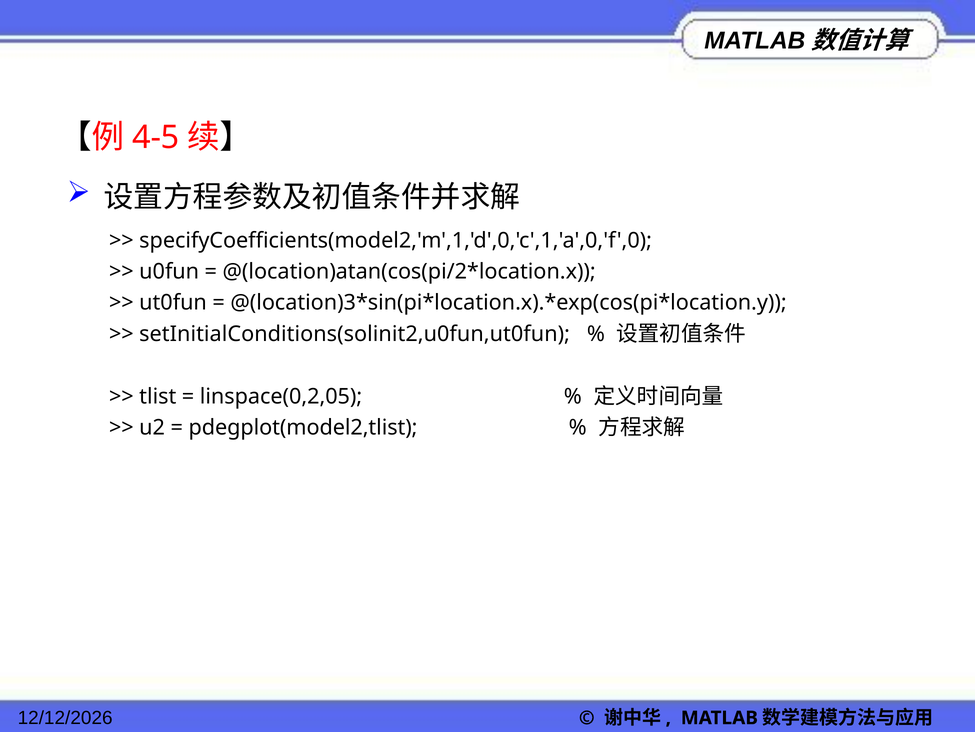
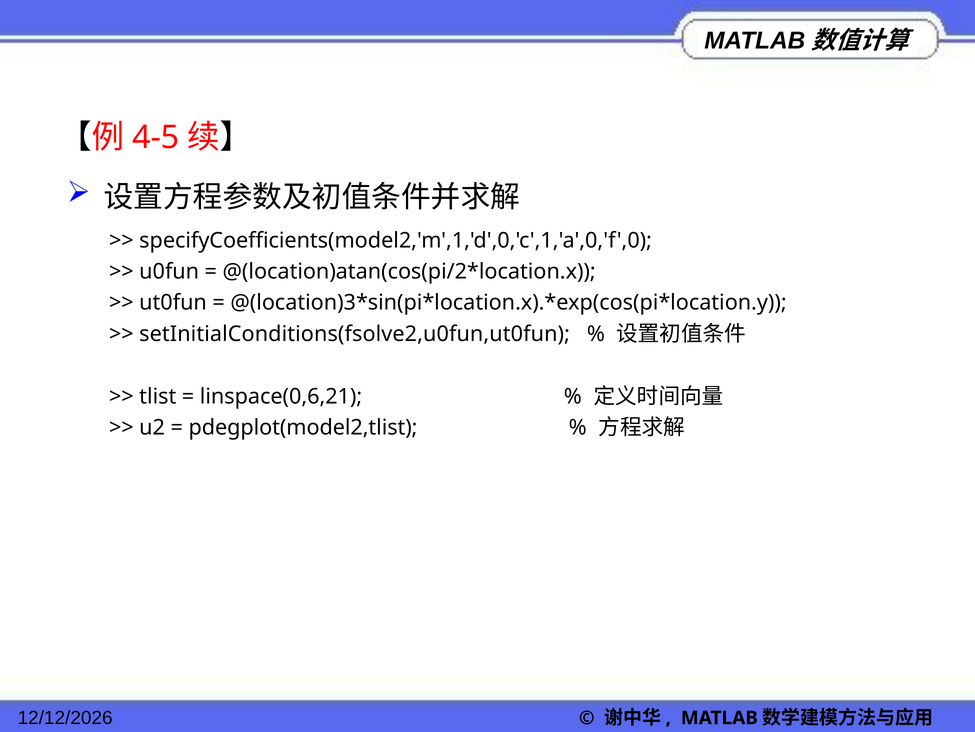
setInitialConditions(solinit2,u0fun,ut0fun: setInitialConditions(solinit2,u0fun,ut0fun -> setInitialConditions(fsolve2,u0fun,ut0fun (355, 334)
linspace(0,2,05: linspace(0,2,05 -> linspace(0,6,21 (281, 396)
